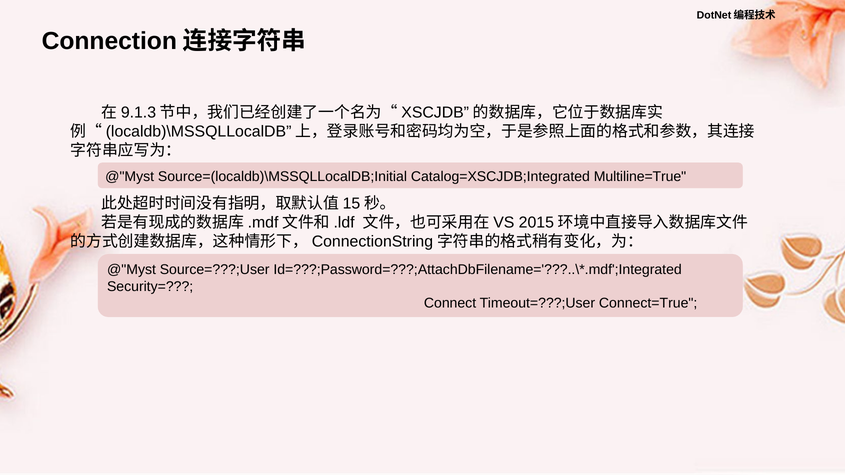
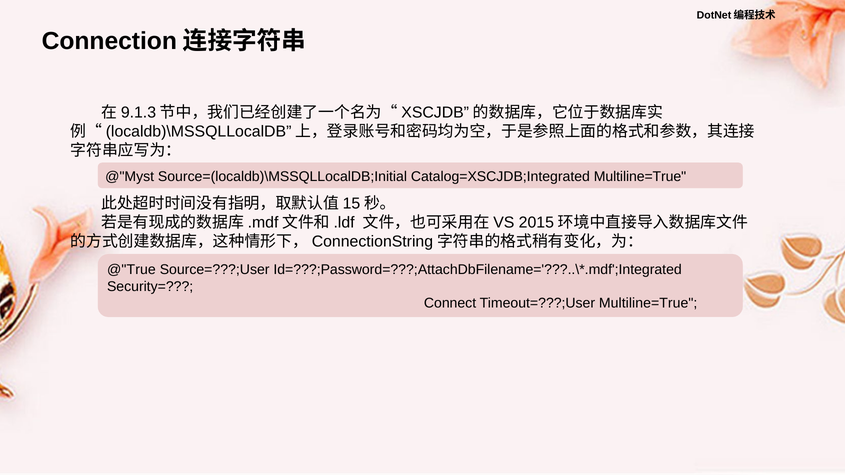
@"Myst: @"Myst -> @"True (131, 270)
Timeout=???;User Connect=True: Connect=True -> Multiline=True (648, 304)
